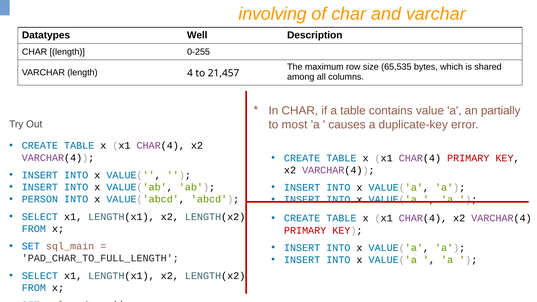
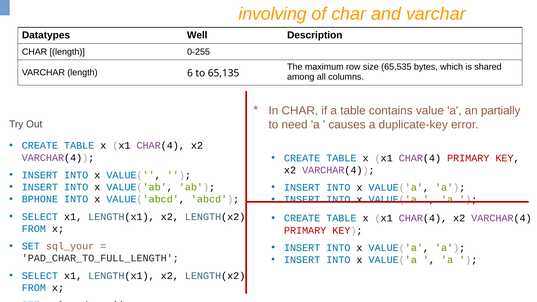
4: 4 -> 6 (190, 73)
21,457: 21,457 -> 65,135 (224, 73)
most: most -> need (295, 125)
PERSON: PERSON -> BPHONE (40, 199)
sql_main: sql_main -> sql_your (70, 246)
